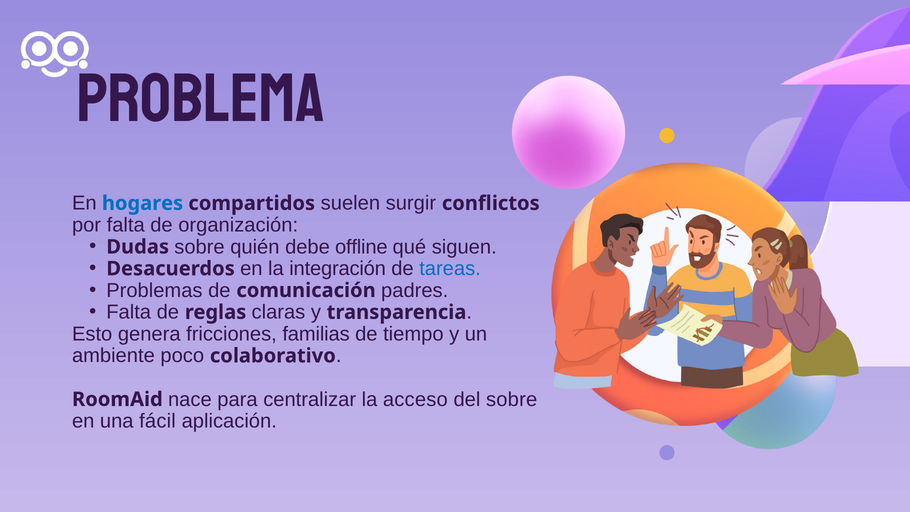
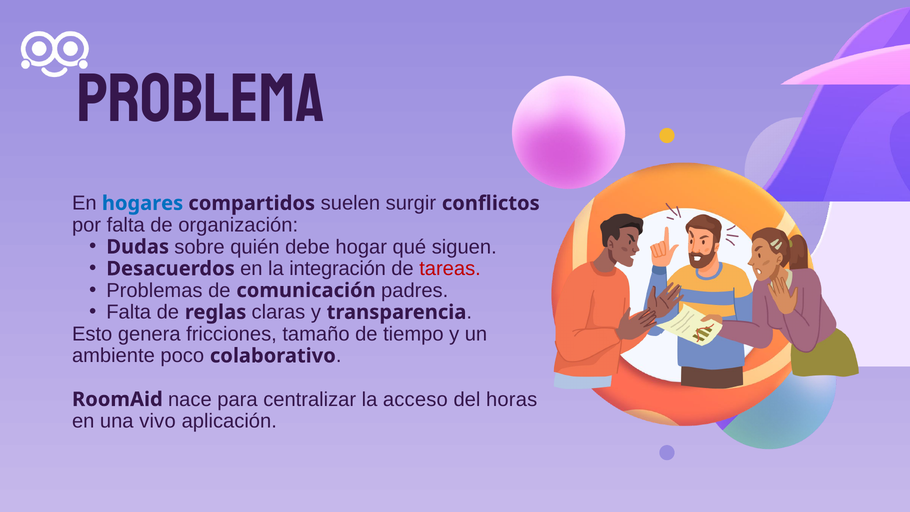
offline: offline -> hogar (361, 247)
tareas colour: blue -> red (450, 269)
familias: familias -> tamaño (316, 334)
del sobre: sobre -> horas (512, 399)
fácil: fácil -> vivo (158, 421)
